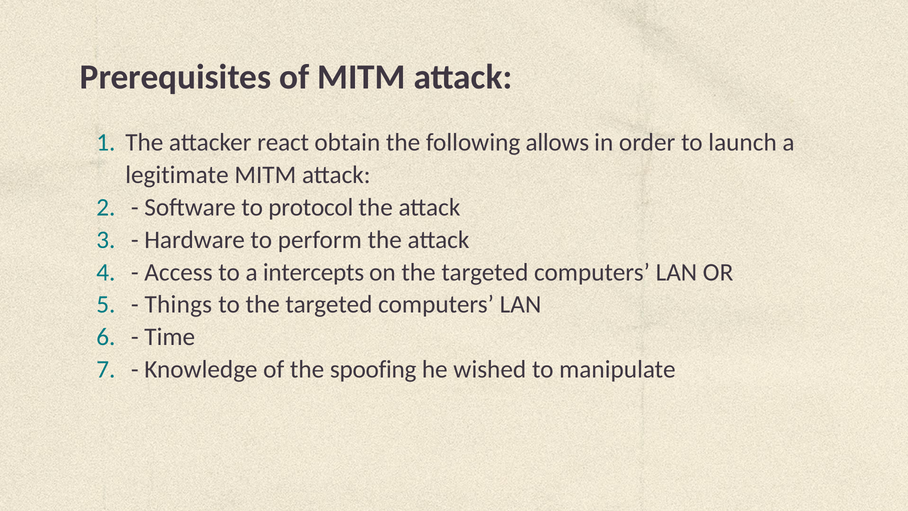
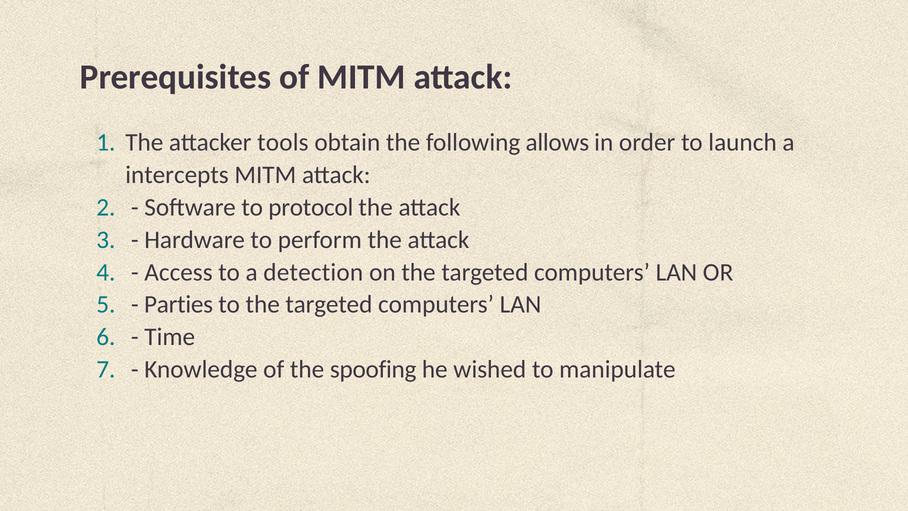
react: react -> tools (283, 143)
legitimate: legitimate -> intercepts (177, 175)
intercepts: intercepts -> detection (313, 272)
Things: Things -> Parties (179, 304)
